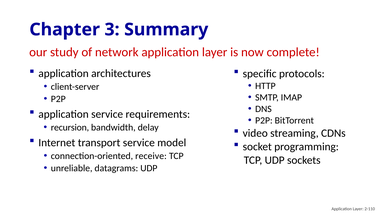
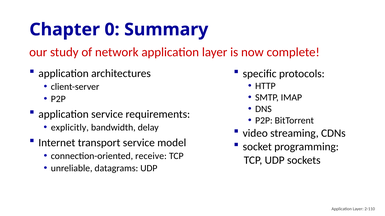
3: 3 -> 0 (112, 30)
recursion: recursion -> explicitly (70, 128)
